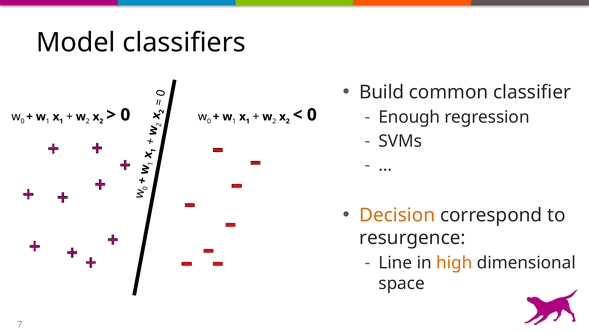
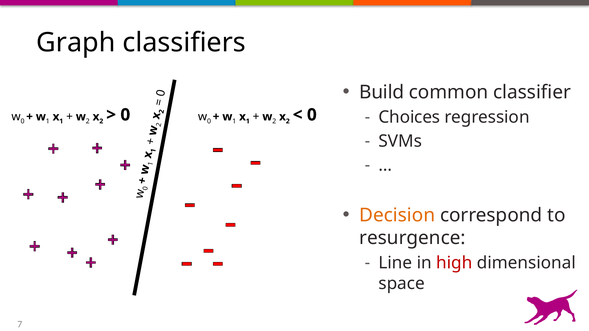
Model: Model -> Graph (76, 43)
Enough: Enough -> Choices (409, 117)
high colour: orange -> red (454, 263)
